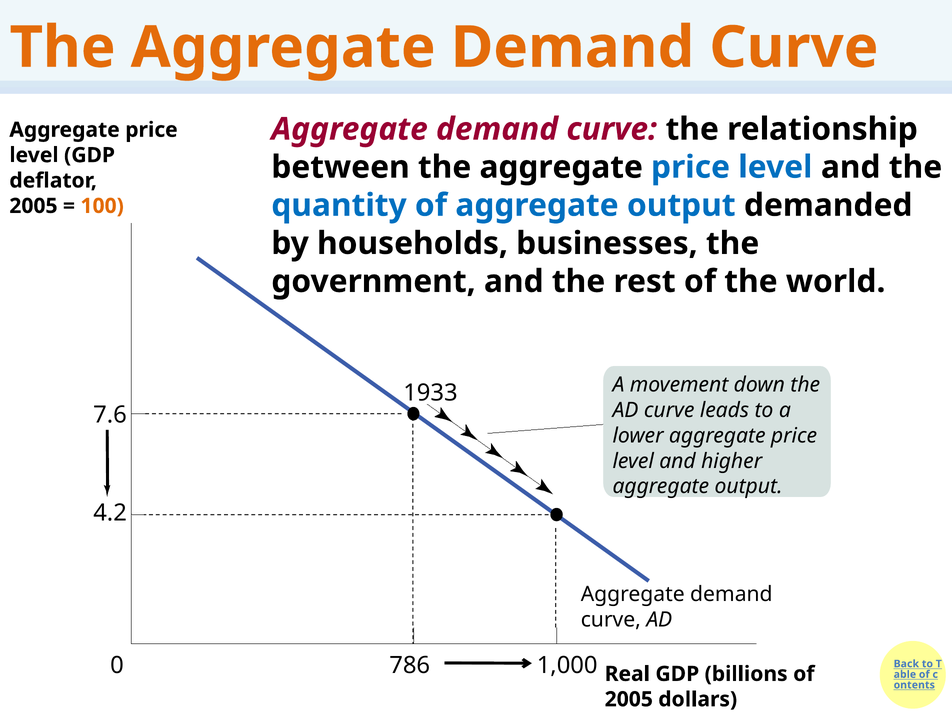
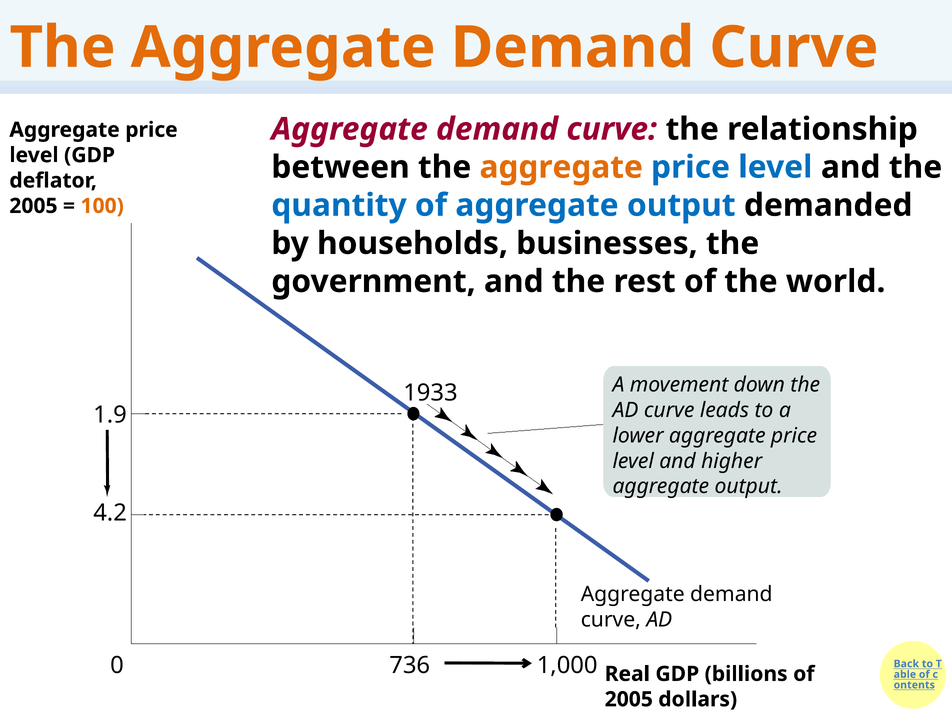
aggregate colour: black -> orange (561, 167)
7.6: 7.6 -> 1.9 (110, 415)
786: 786 -> 736 (410, 665)
